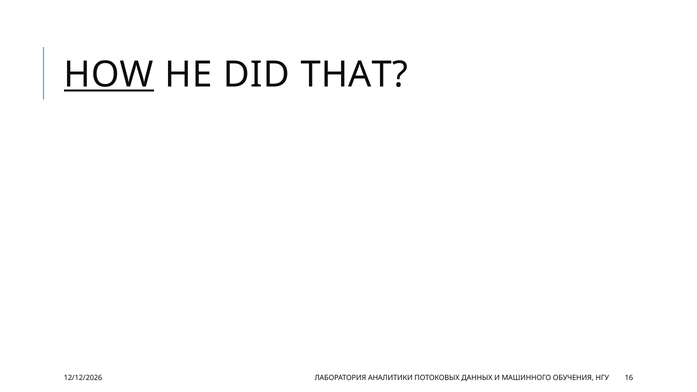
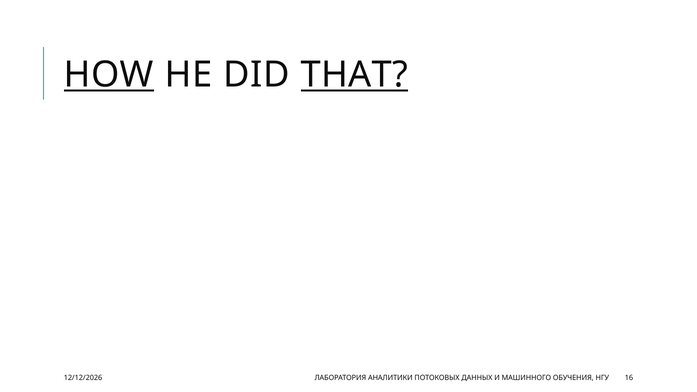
THAT underline: none -> present (354, 75)
